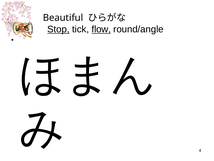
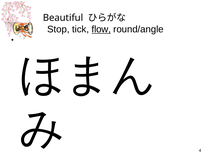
Stop underline: present -> none (58, 29)
